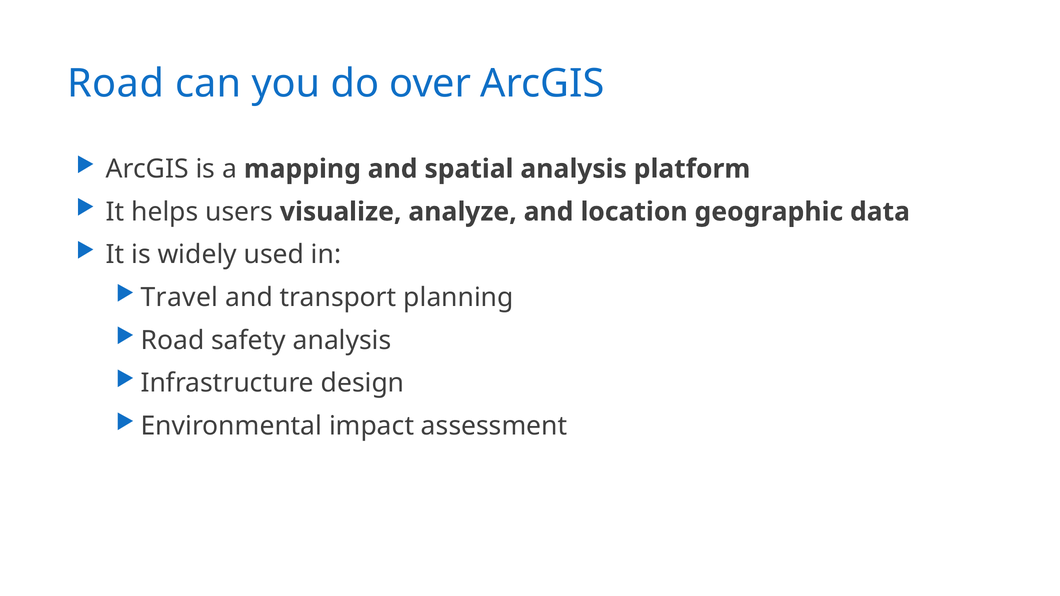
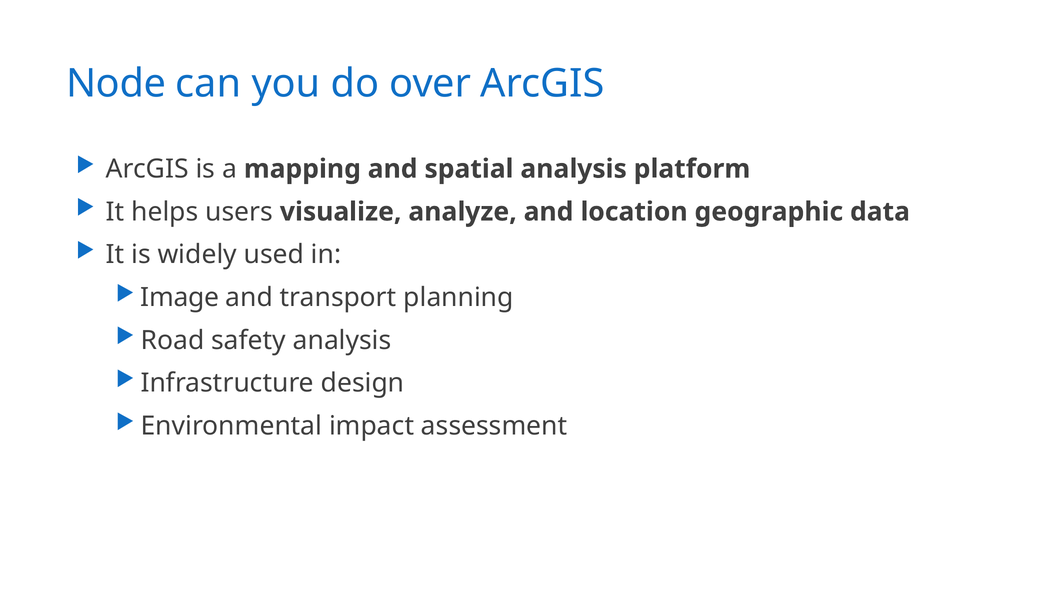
Road: Road -> Node (116, 84)
Travel: Travel -> Image (180, 298)
